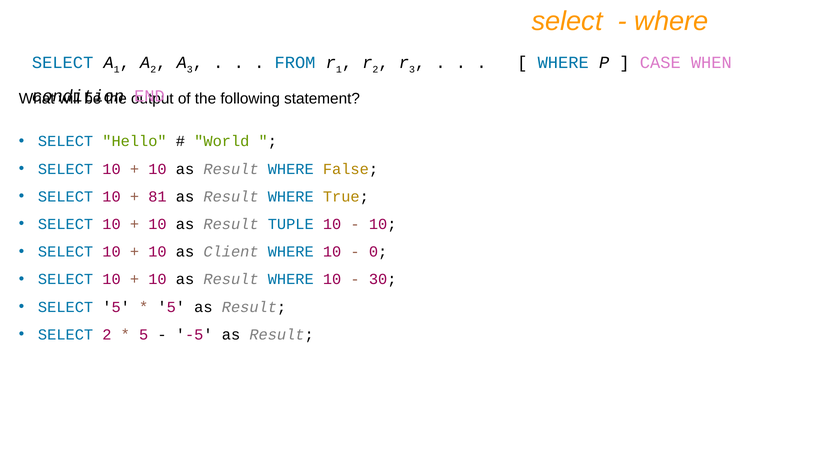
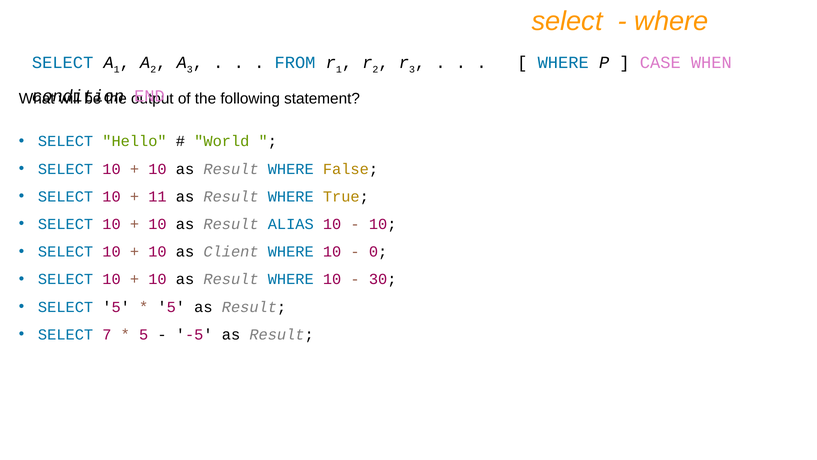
81: 81 -> 11 (157, 196)
TUPLE: TUPLE -> ALIAS (291, 224)
SELECT 2: 2 -> 7 (107, 334)
